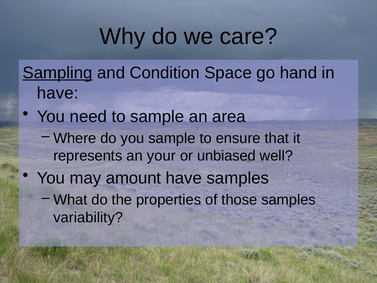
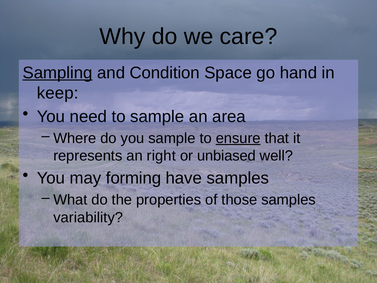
have: have -> keep (58, 93)
ensure underline: none -> present (238, 138)
your: your -> right (161, 156)
amount: amount -> forming (134, 178)
